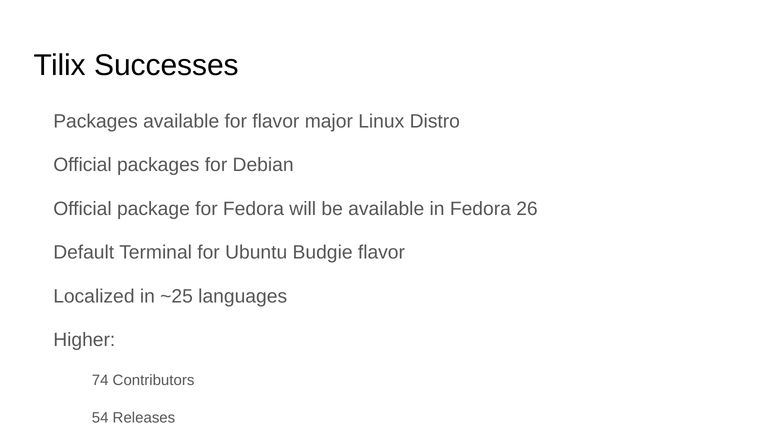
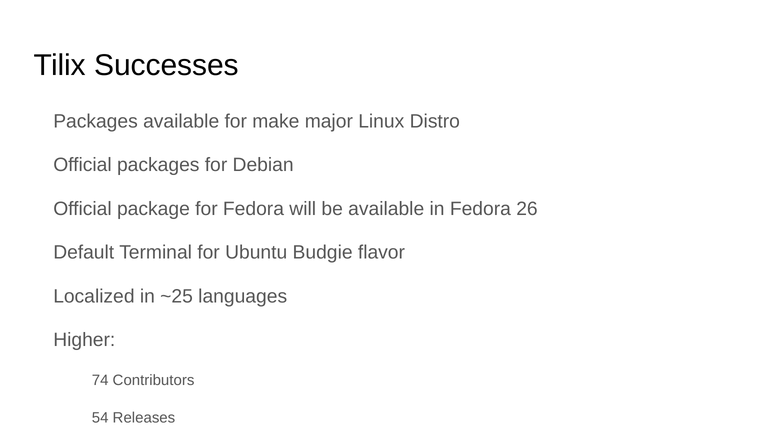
for flavor: flavor -> make (276, 121)
